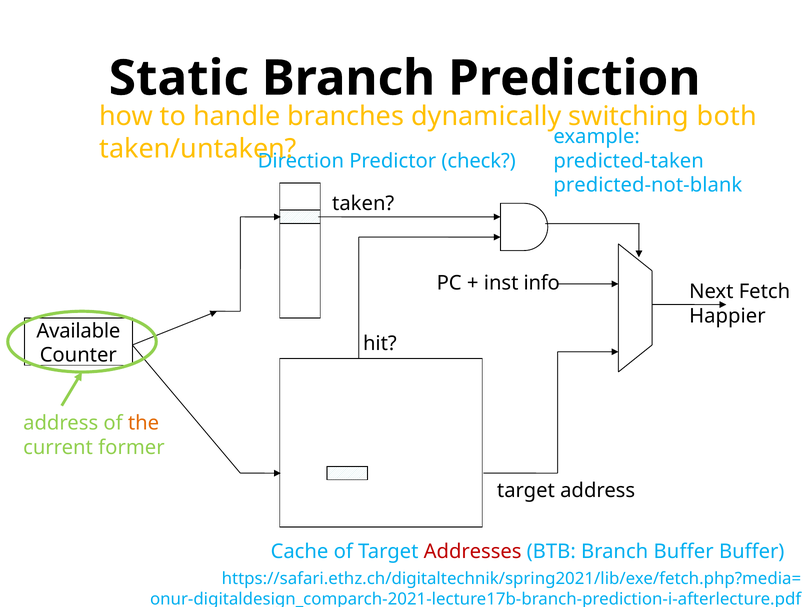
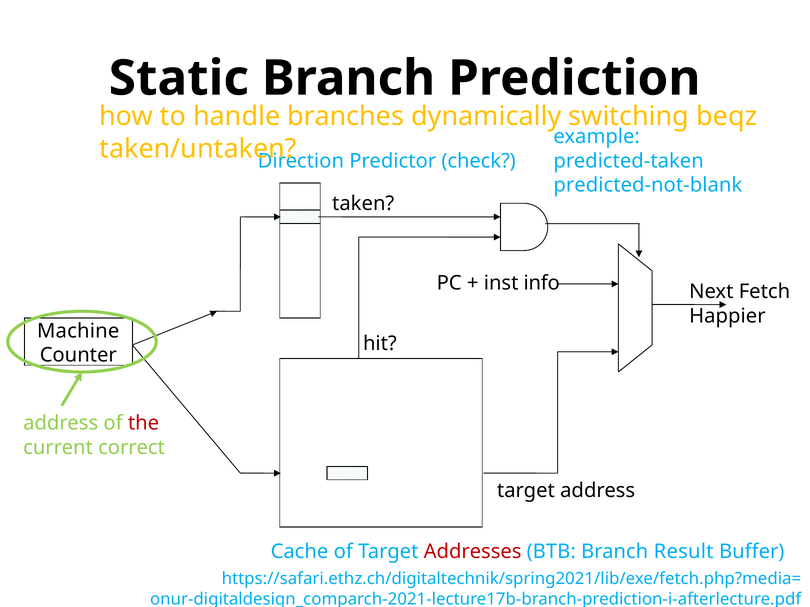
both: both -> beqz (727, 117)
Available: Available -> Machine (78, 331)
the colour: orange -> red (144, 424)
former: former -> correct (132, 448)
Branch Buffer: Buffer -> Result (684, 552)
